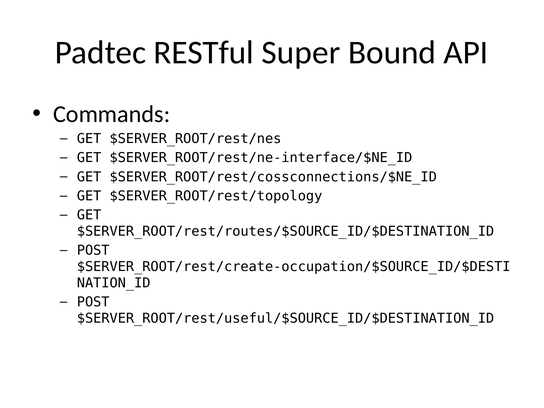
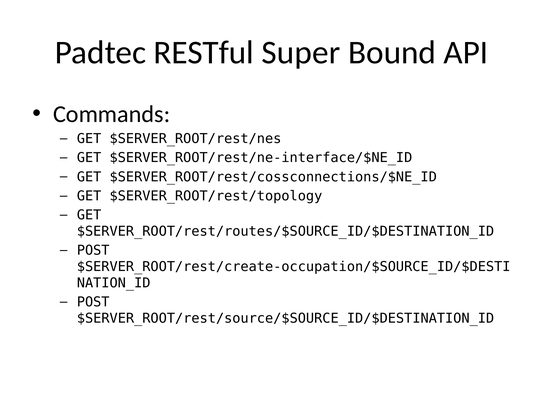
$SERVER_ROOT/rest/useful/$SOURCE_ID/$DESTINATION_ID: $SERVER_ROOT/rest/useful/$SOURCE_ID/$DESTINATION_ID -> $SERVER_ROOT/rest/source/$SOURCE_ID/$DESTINATION_ID (286, 318)
